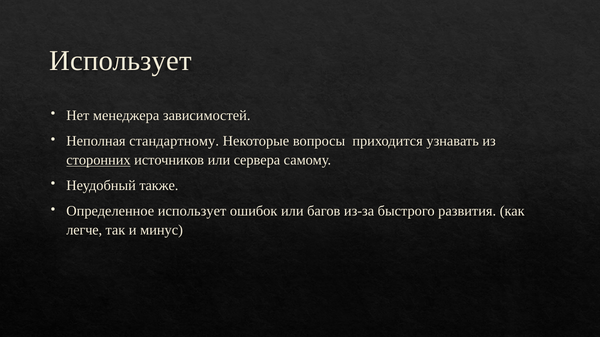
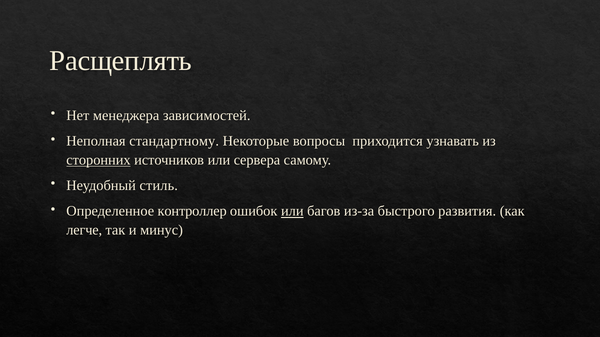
Использует: Использует -> Расщеплять (121, 61)
также: также -> стиль (159, 186)
Определенное использует: использует -> контроллер (192, 211)
или underline: none -> present (292, 211)
